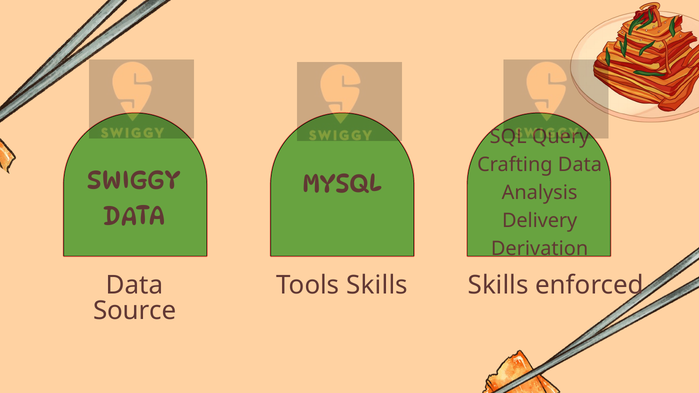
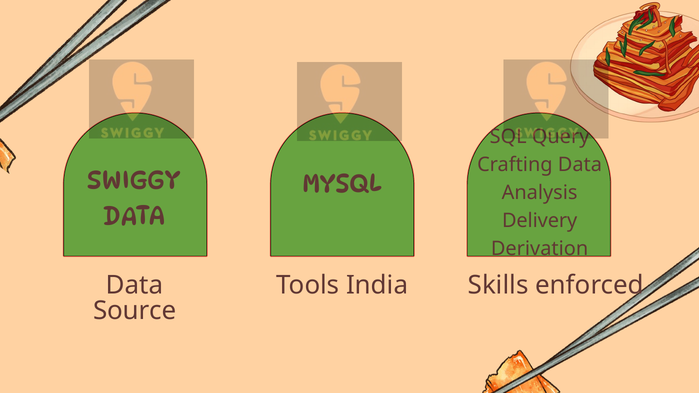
Tools Skills: Skills -> India (377, 285)
